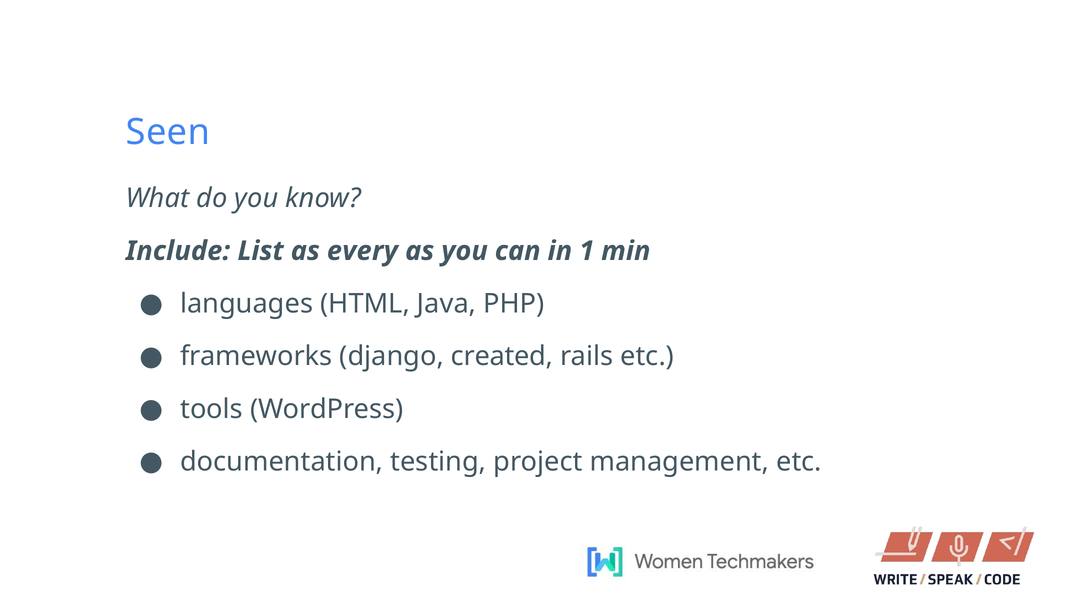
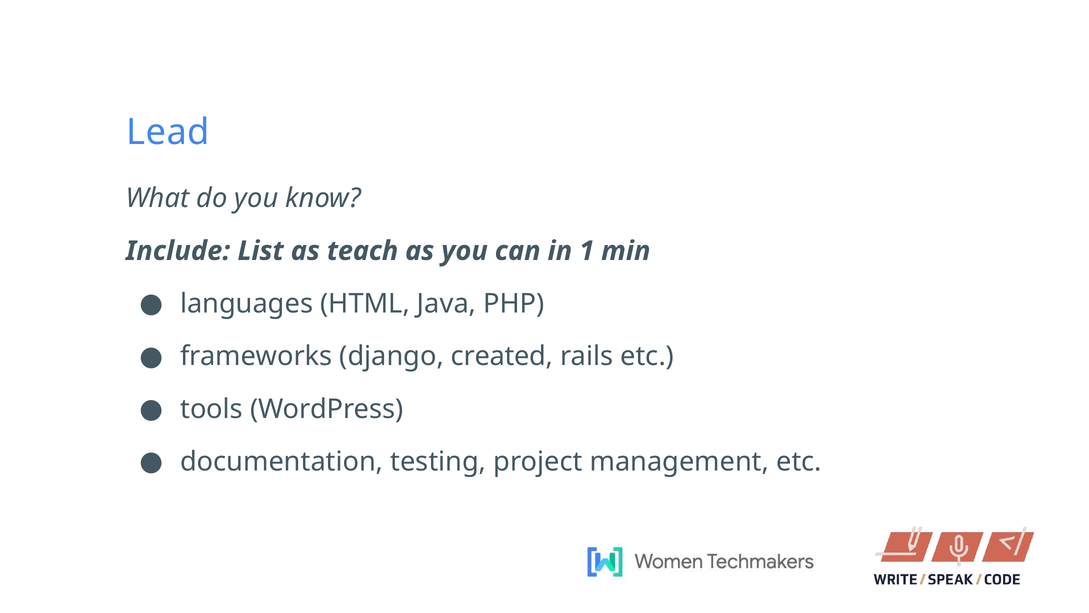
Seen: Seen -> Lead (168, 132)
every: every -> teach (363, 251)
